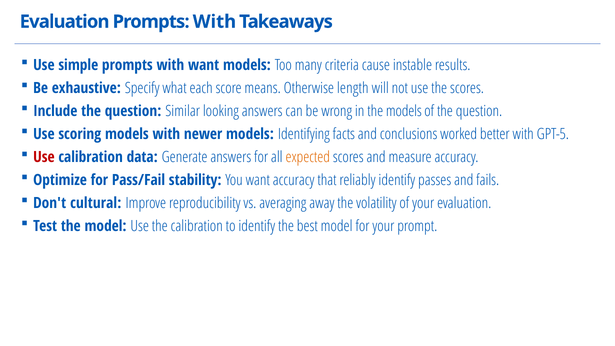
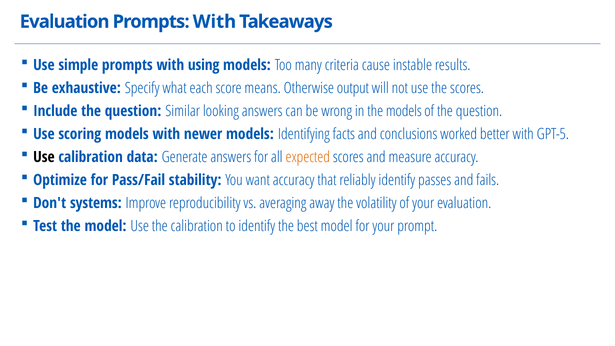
with want: want -> using (204, 65)
length: length -> output (353, 88)
Use colour: red -> black (44, 157)
cultural: cultural -> systems (96, 203)
